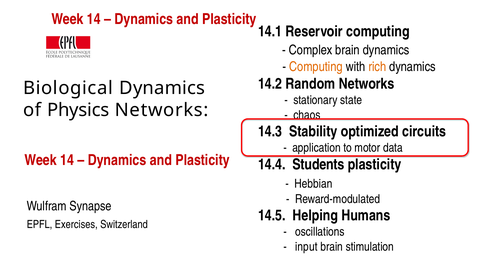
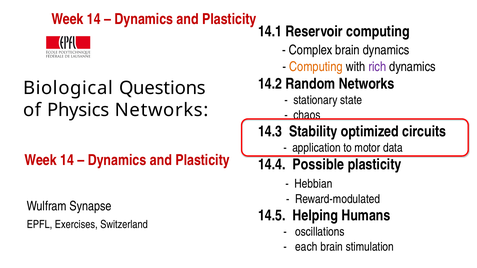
rich colour: orange -> purple (377, 67)
Biological Dynamics: Dynamics -> Questions (162, 88)
Students: Students -> Possible (318, 165)
input: input -> each (306, 247)
